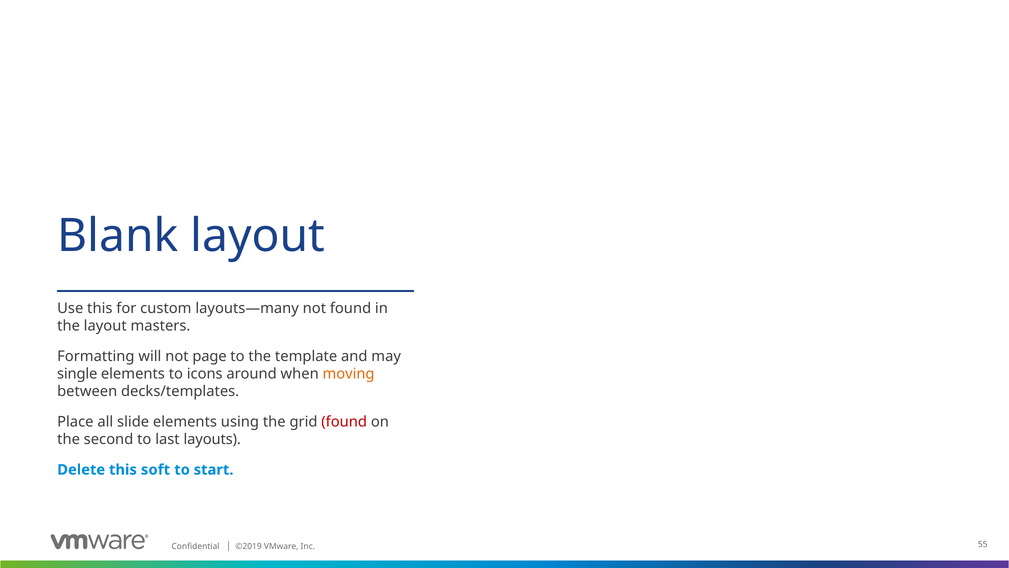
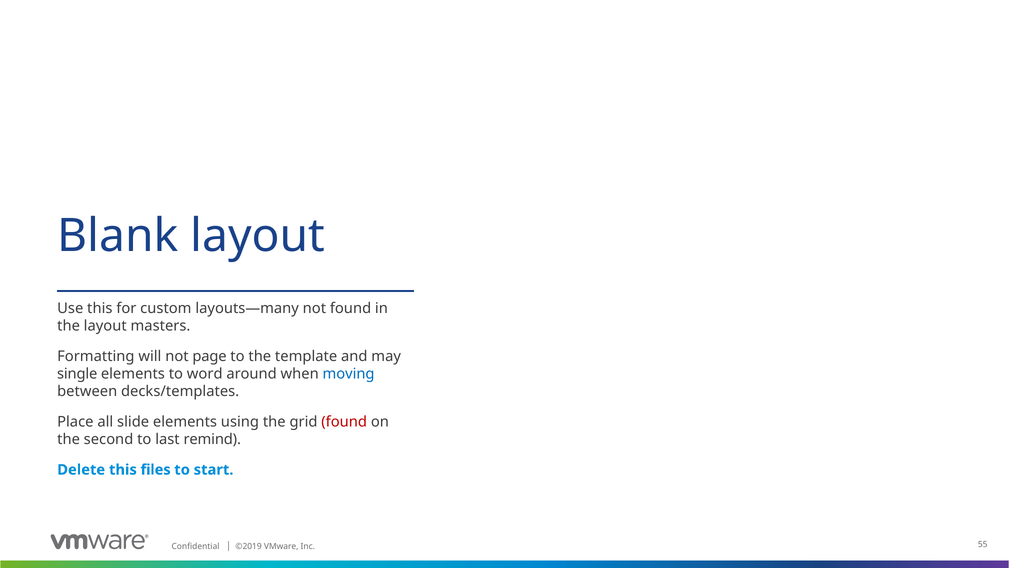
icons: icons -> word (205, 374)
moving colour: orange -> blue (349, 374)
layouts: layouts -> remind (212, 439)
soft: soft -> files (156, 470)
